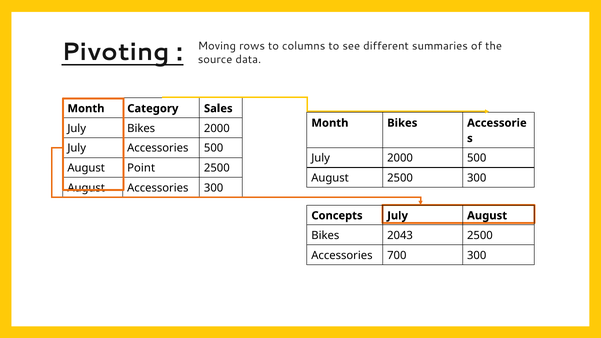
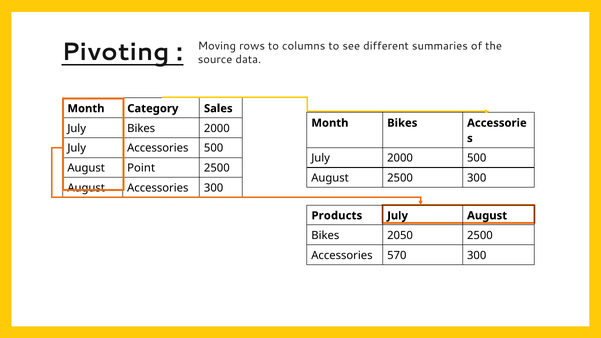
Concepts: Concepts -> Products (337, 216)
2043: 2043 -> 2050 (400, 235)
700: 700 -> 570 (397, 255)
